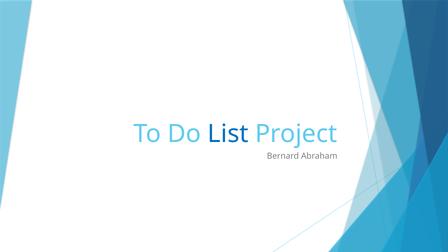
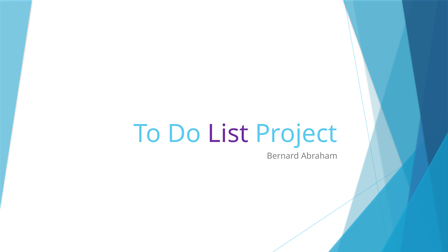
List colour: blue -> purple (228, 134)
